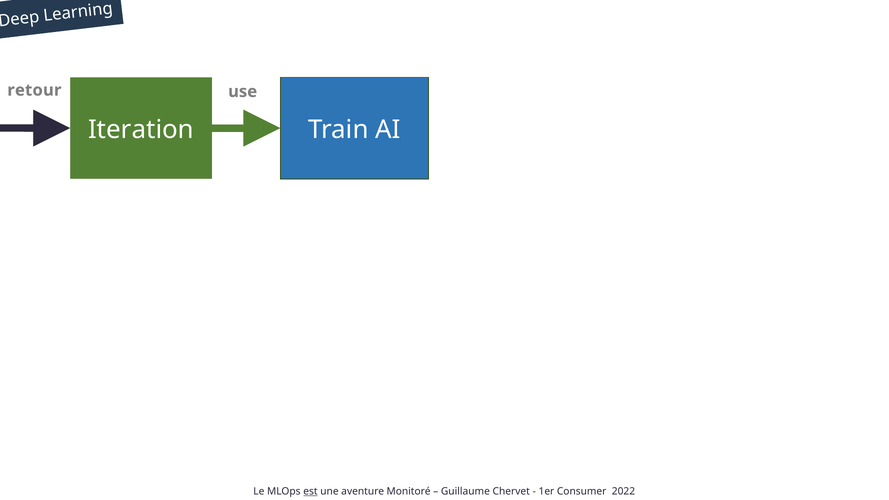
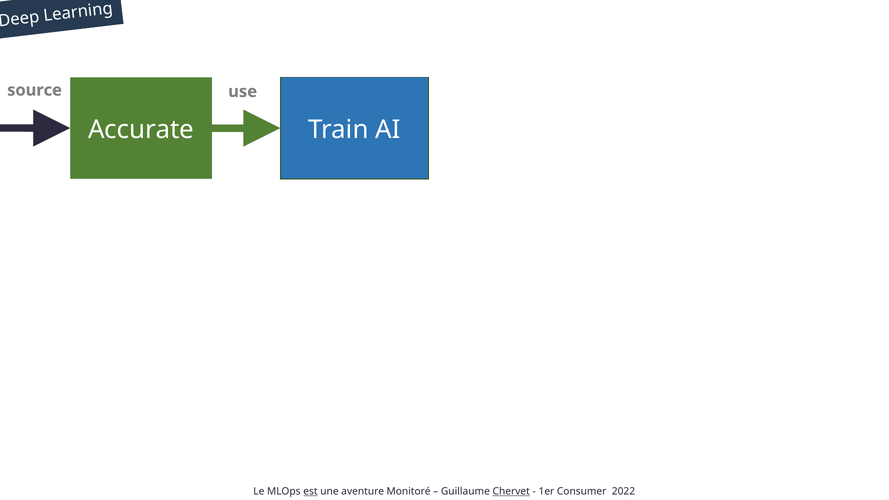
retour: retour -> source (35, 90)
Iteration: Iteration -> Accurate (141, 130)
Chervet underline: none -> present (511, 491)
